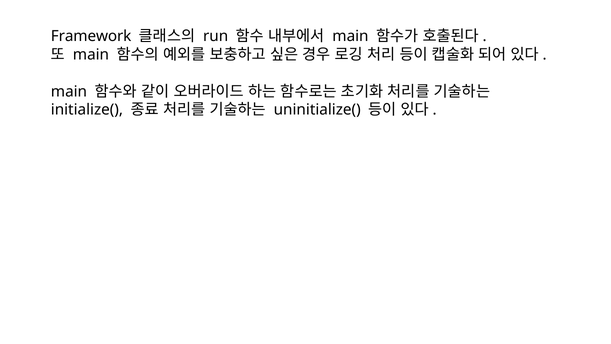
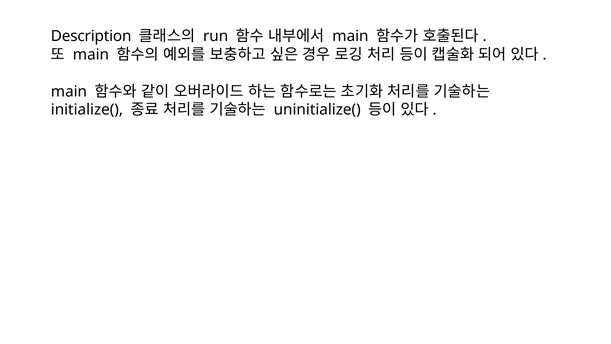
Framework: Framework -> Description (91, 36)
